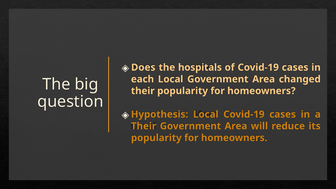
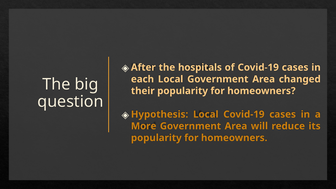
Does: Does -> After (143, 67)
Their: Their -> More (144, 126)
